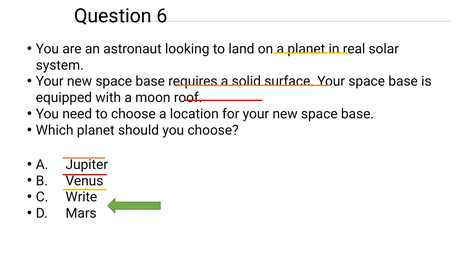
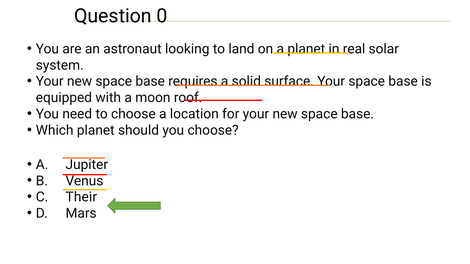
6: 6 -> 0 (162, 16)
Write: Write -> Their (81, 197)
